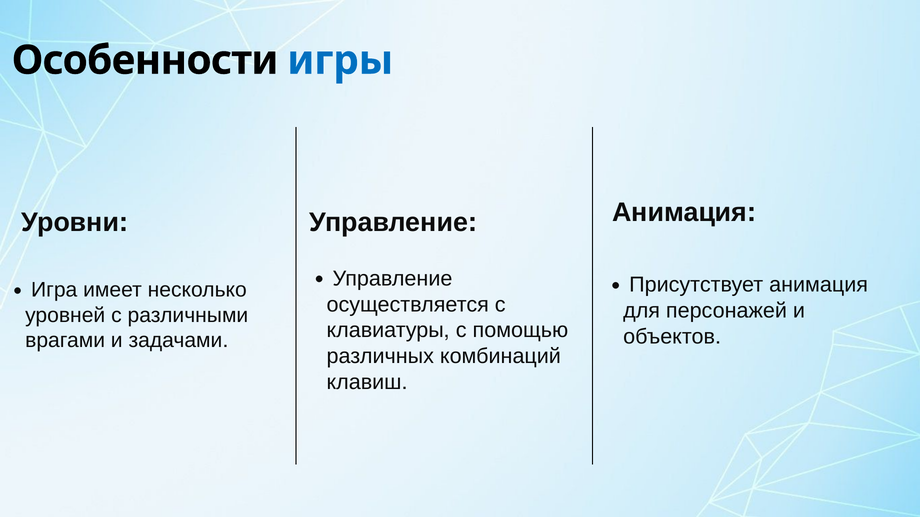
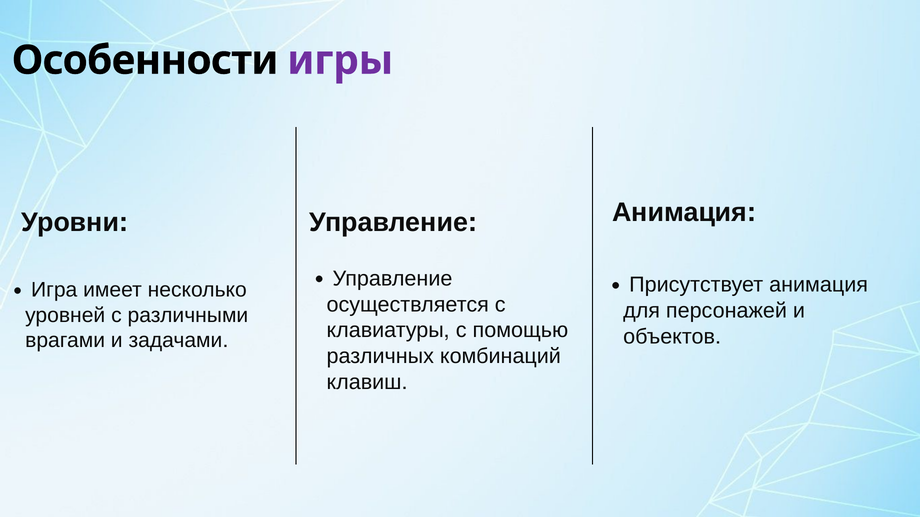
игры colour: blue -> purple (340, 60)
